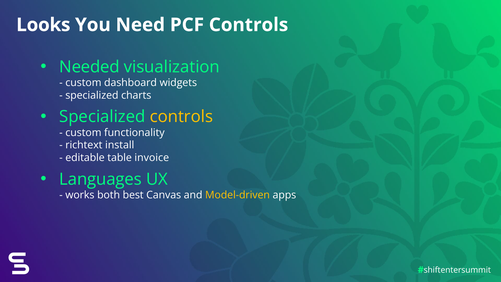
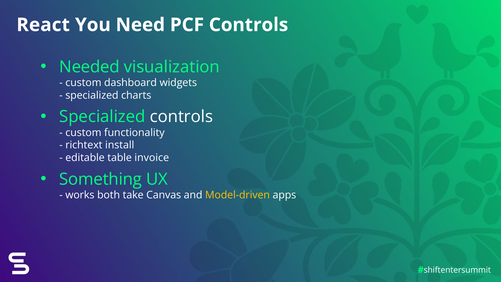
Looks: Looks -> React (43, 25)
controls colour: yellow -> white (181, 117)
Languages: Languages -> Something (101, 179)
best: best -> take (133, 195)
